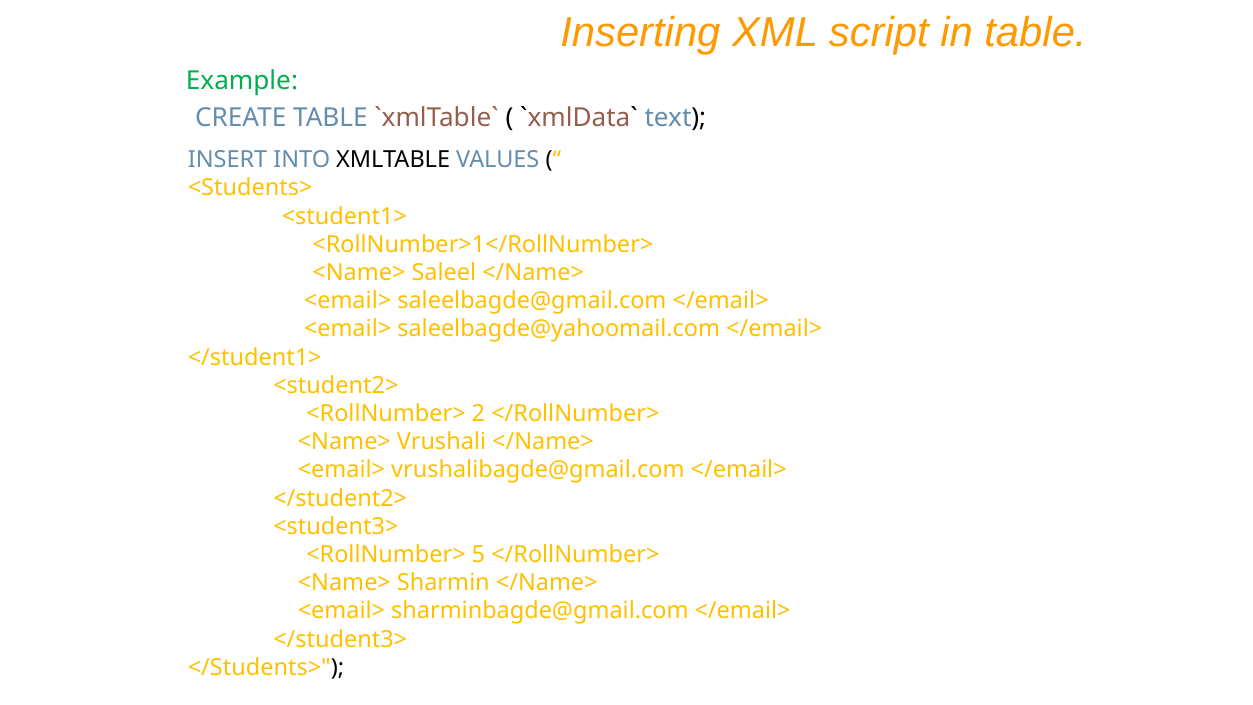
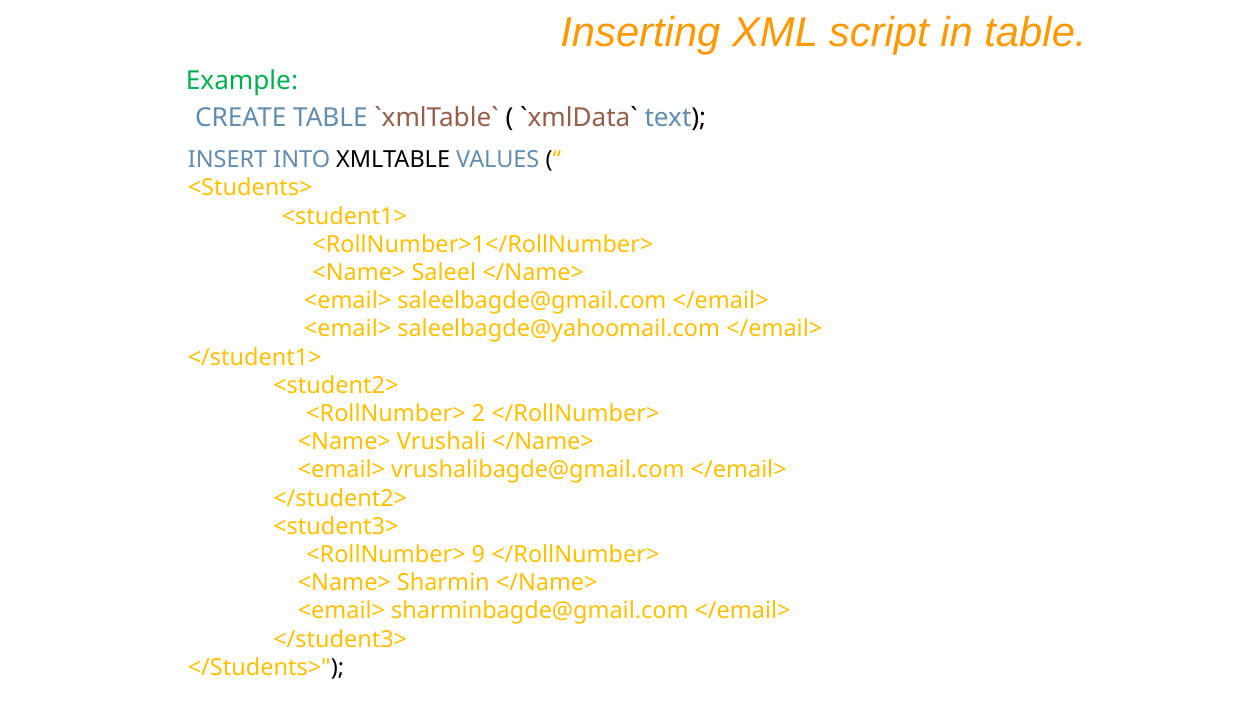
5: 5 -> 9 (478, 555)
